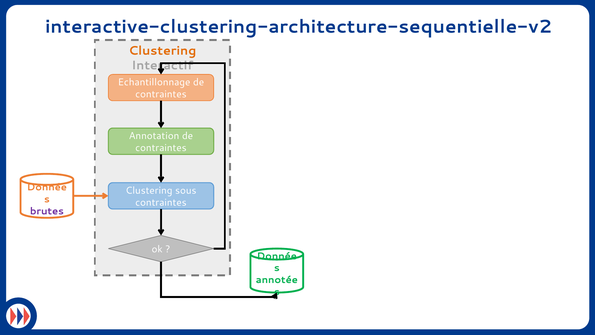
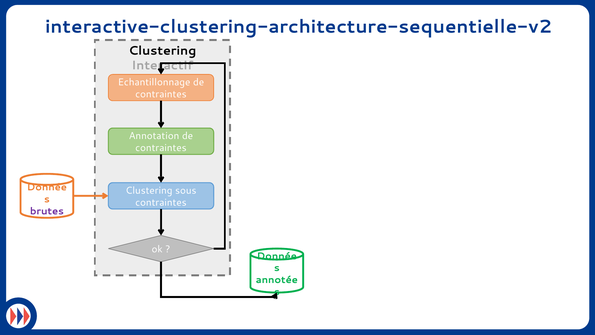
Clustering colour: orange -> black (162, 51)
